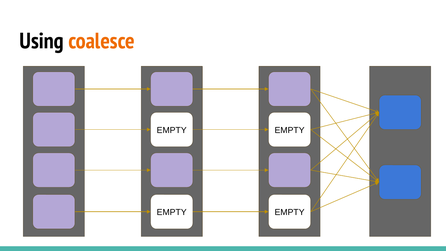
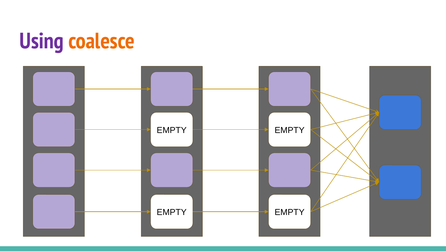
Using colour: black -> purple (42, 41)
